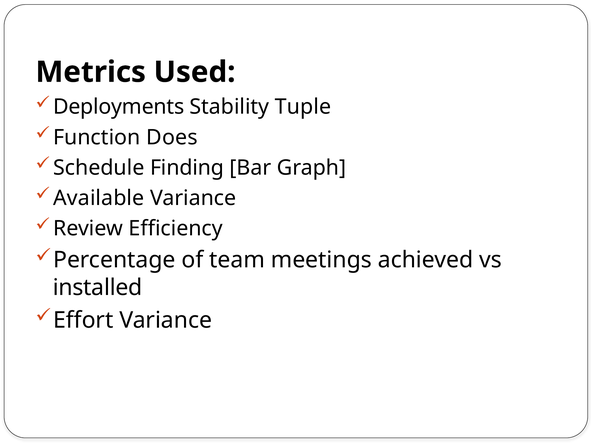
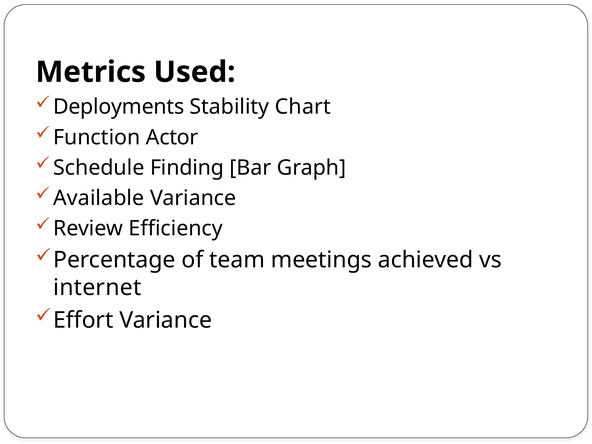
Tuple: Tuple -> Chart (303, 107)
Does: Does -> Actor (172, 137)
installed: installed -> internet (97, 288)
